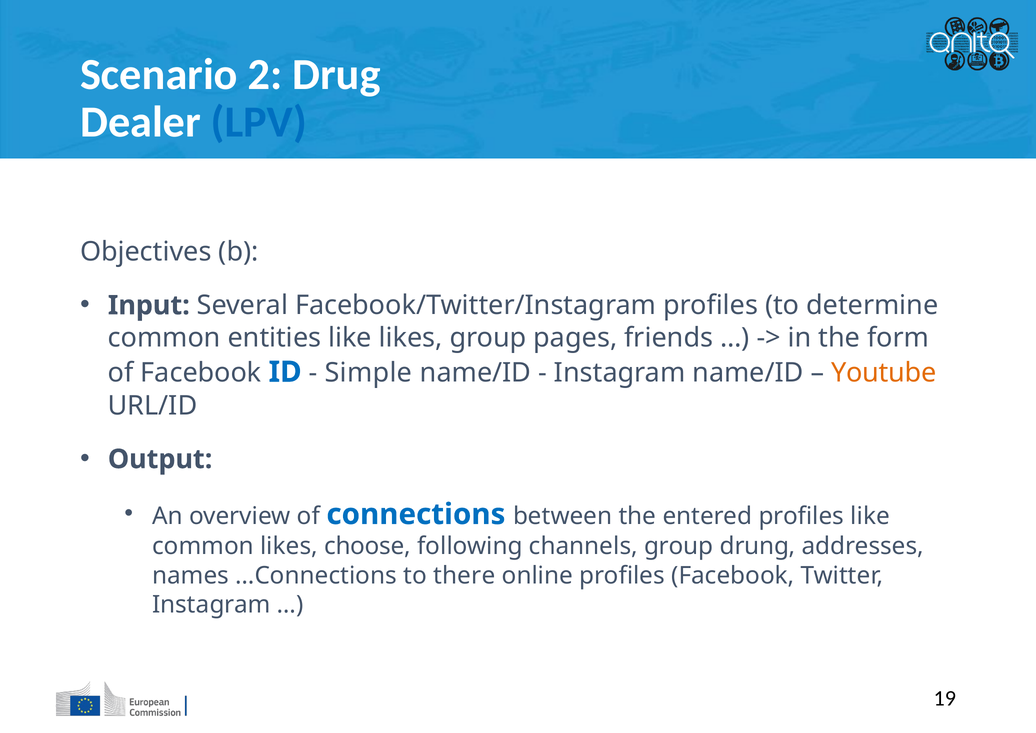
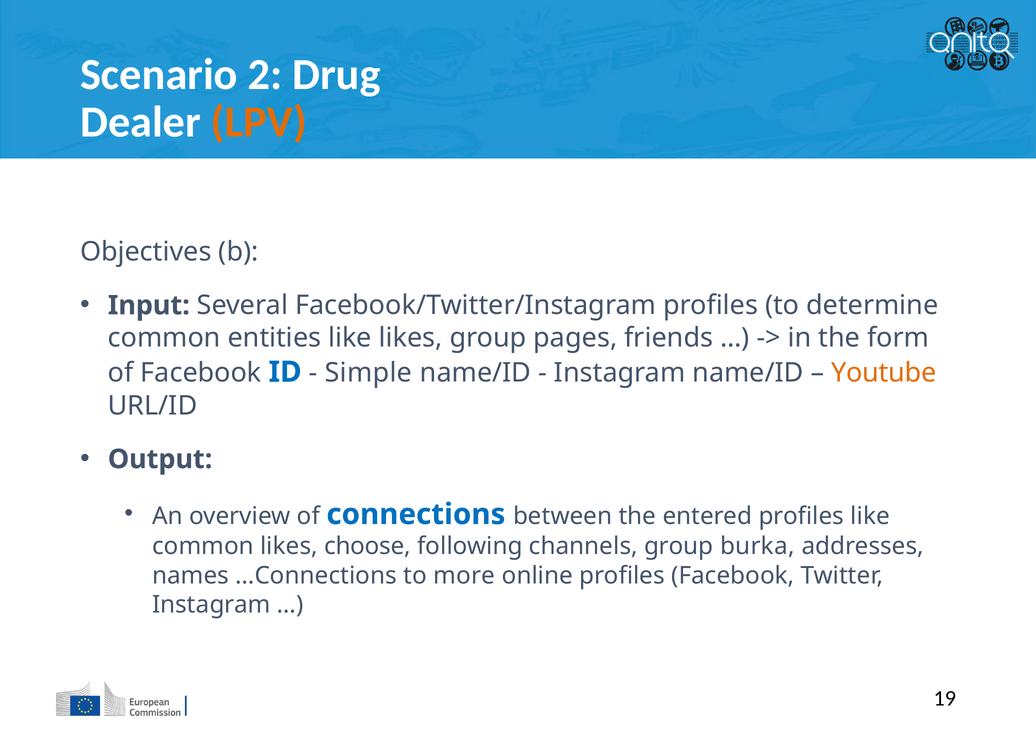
LPV colour: blue -> orange (259, 122)
drung: drung -> burka (757, 546)
there: there -> more (464, 575)
